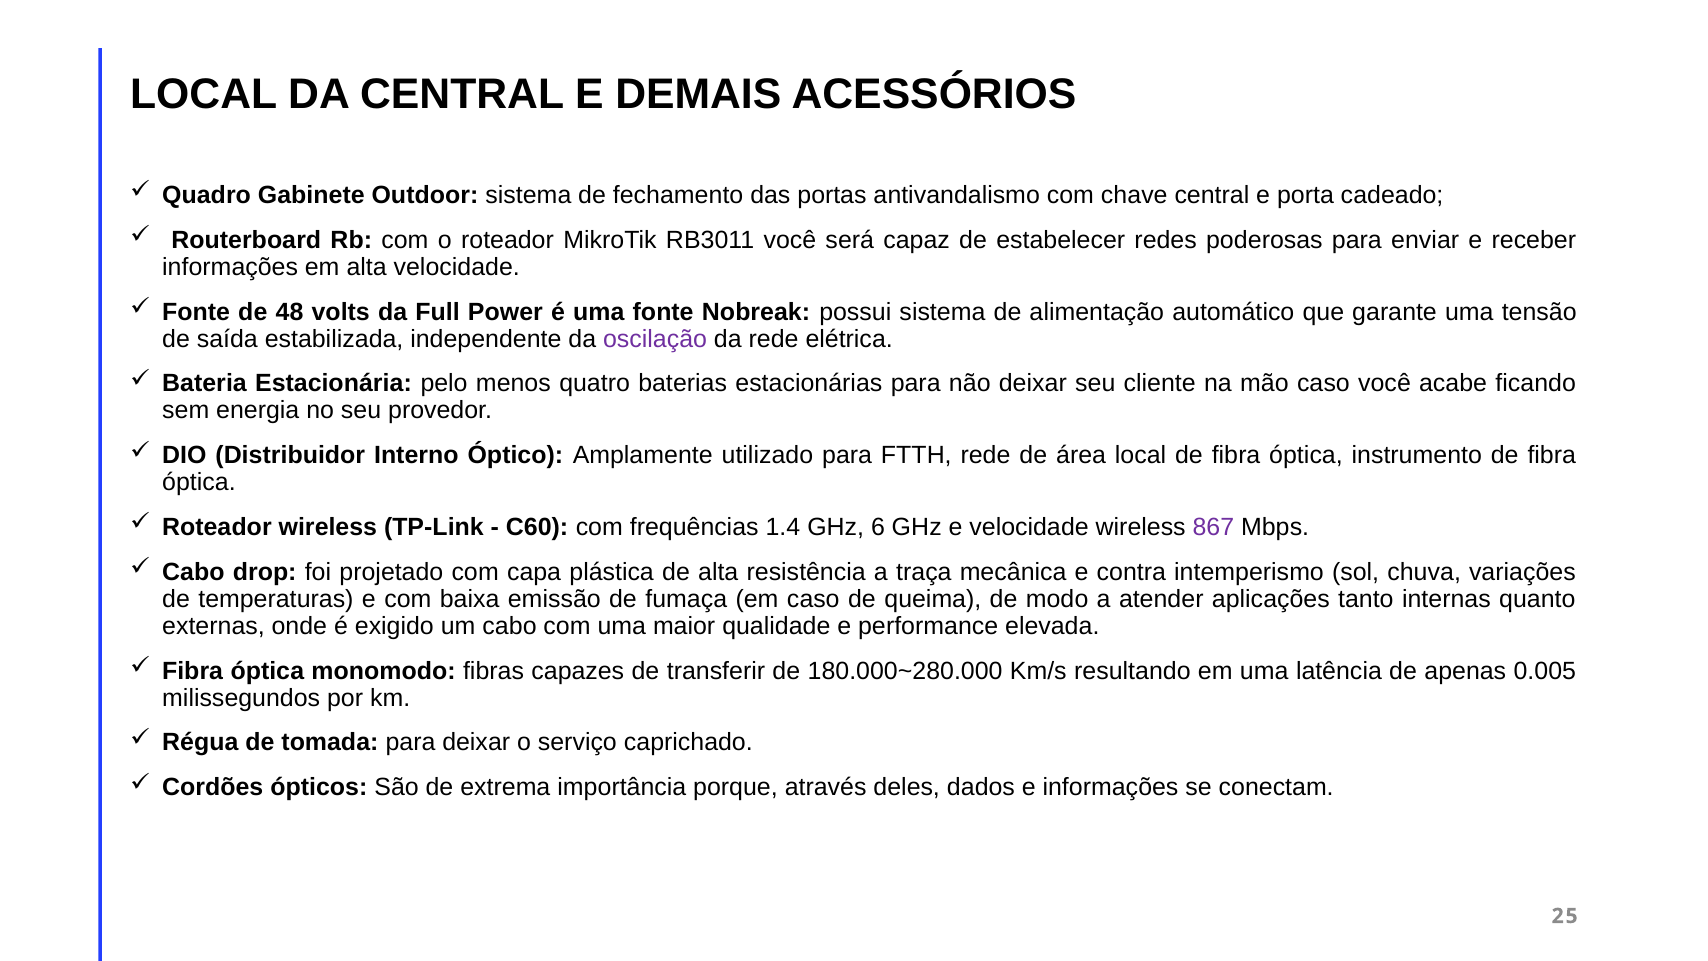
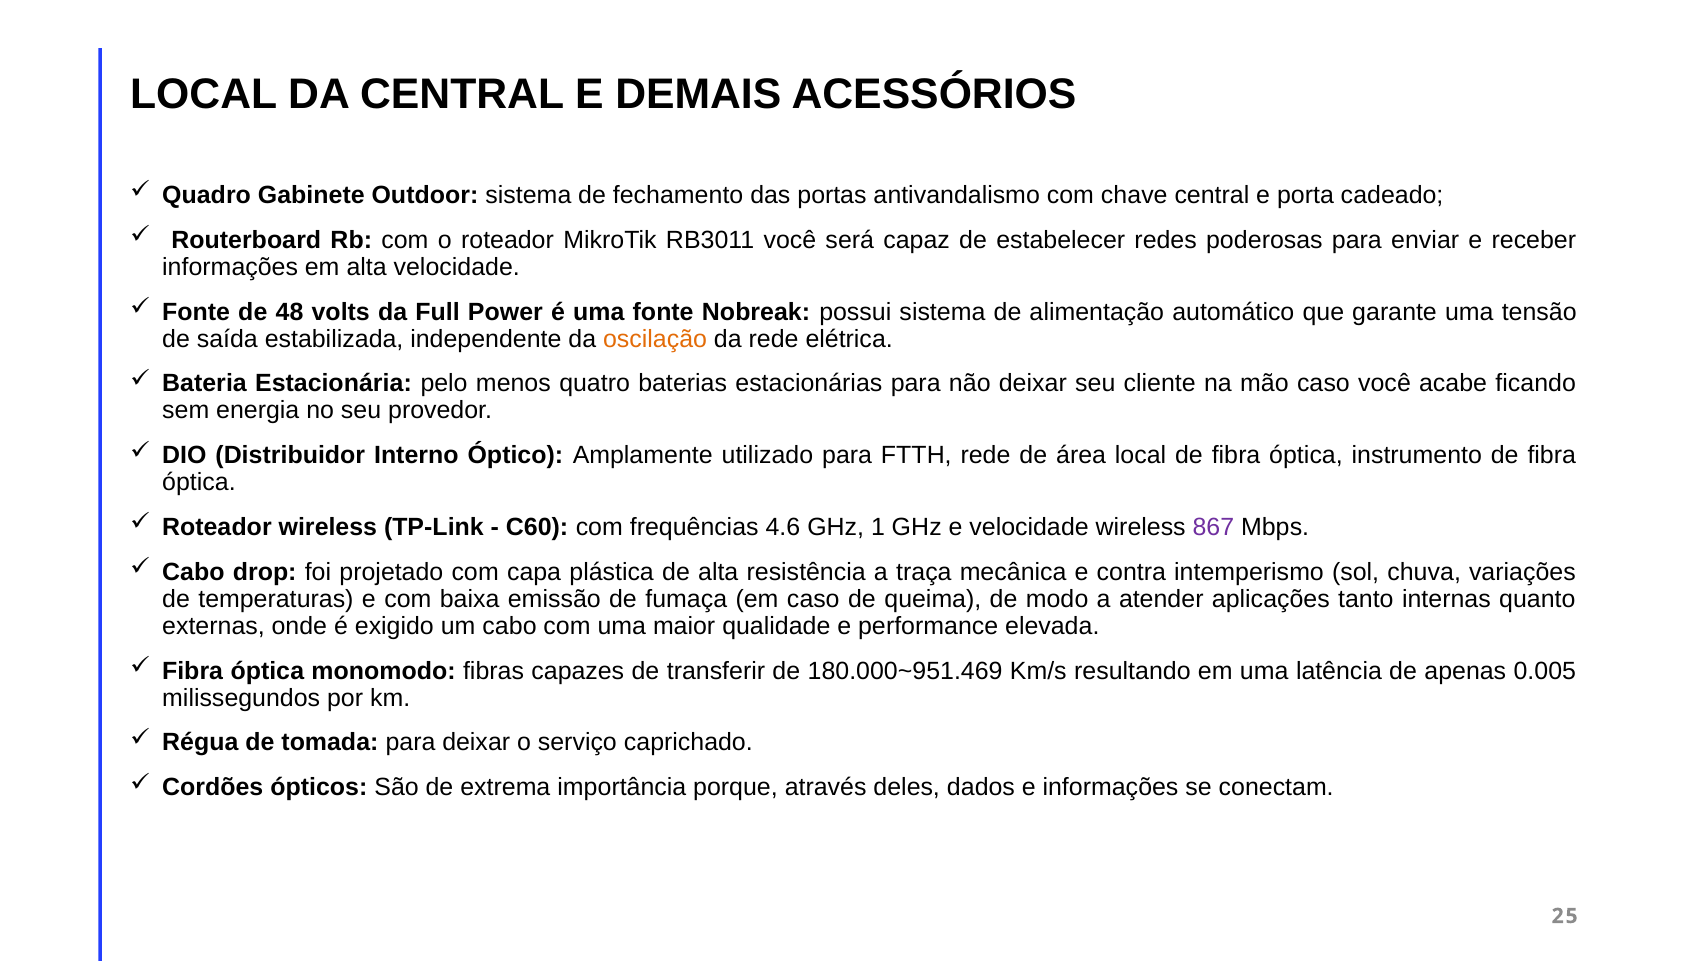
oscilação colour: purple -> orange (655, 339)
1.4: 1.4 -> 4.6 (783, 527)
6: 6 -> 1 (878, 527)
180.000~280.000: 180.000~280.000 -> 180.000~951.469 (905, 671)
